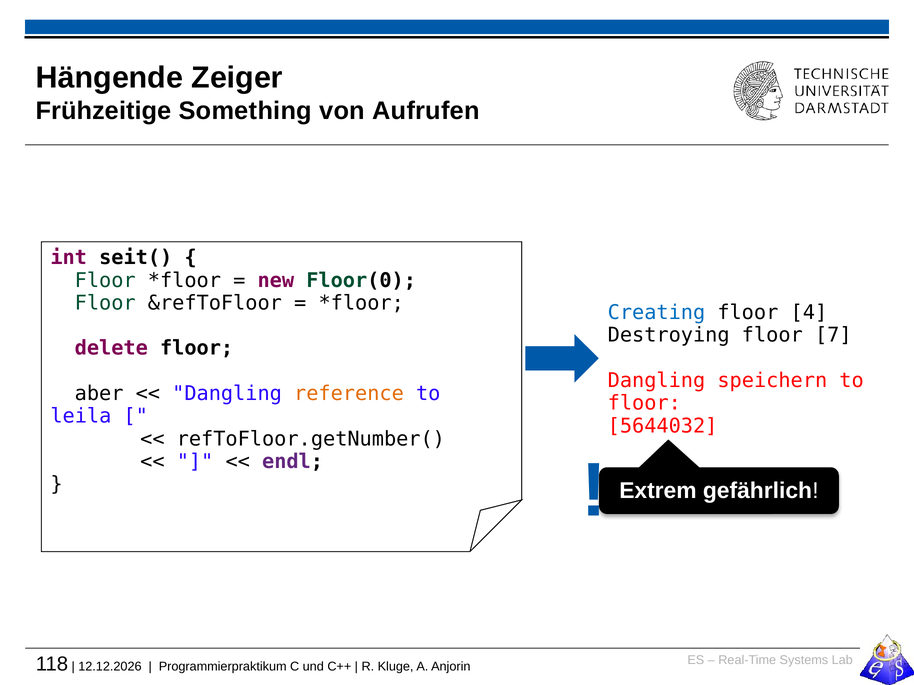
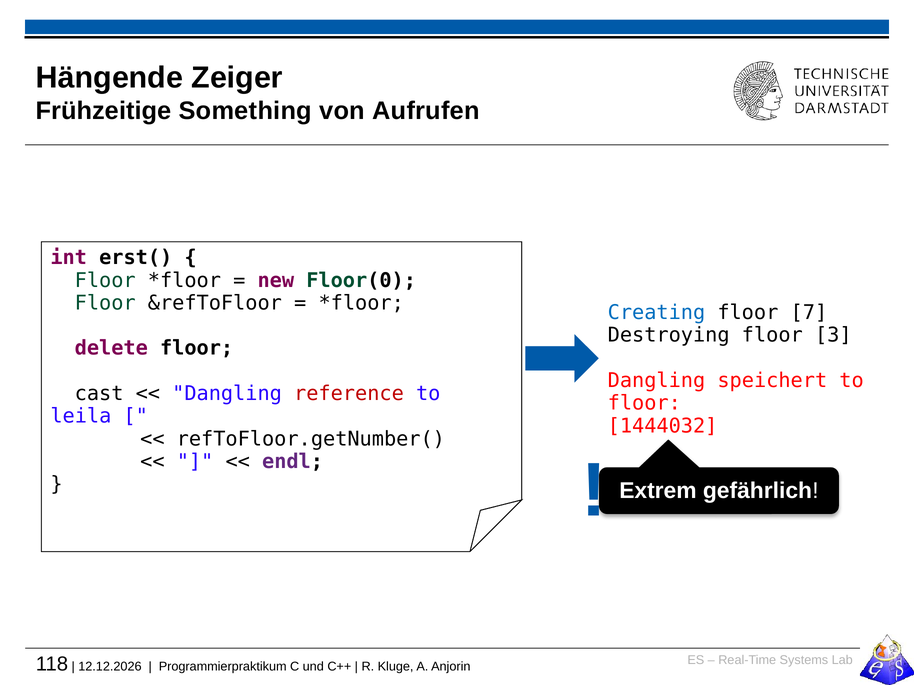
seit(: seit( -> erst( (136, 258)
4: 4 -> 7 (809, 313)
7: 7 -> 3 (833, 336)
speichern: speichern -> speichert (772, 381)
aber: aber -> cast (99, 394)
reference colour: orange -> red (349, 394)
5644032: 5644032 -> 1444032 (663, 426)
